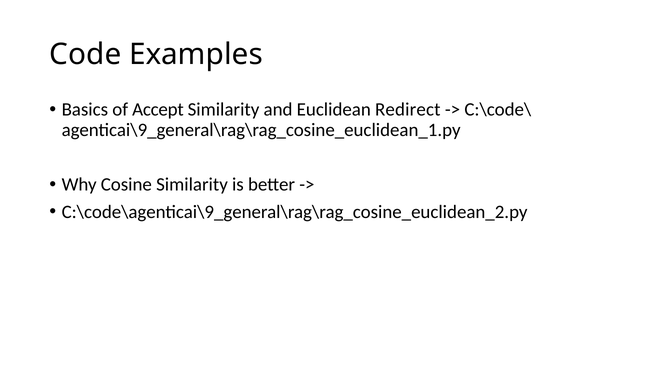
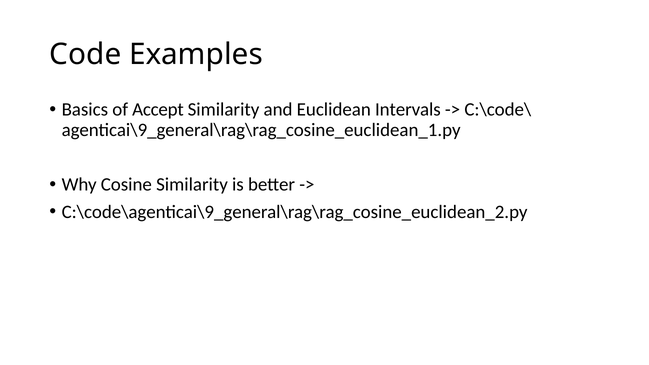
Redirect: Redirect -> Intervals (408, 110)
